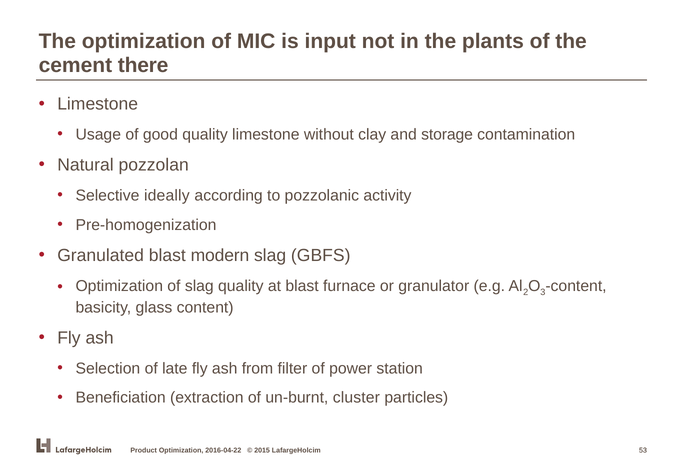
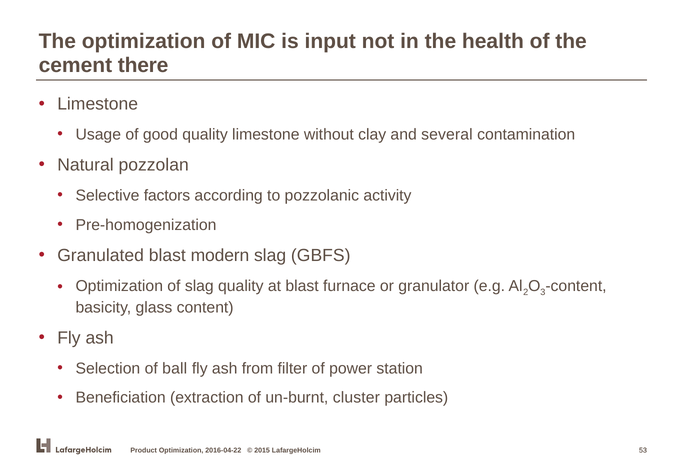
plants: plants -> health (493, 41)
storage: storage -> several (447, 135)
ideally: ideally -> factors (167, 195)
late: late -> ball (175, 368)
